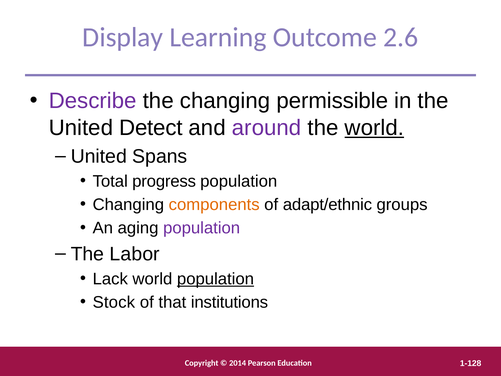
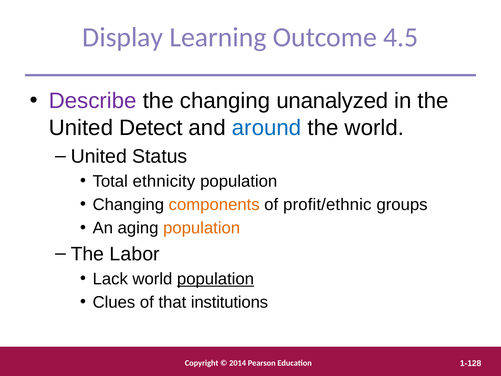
2.6: 2.6 -> 4.5 (401, 37)
permissible: permissible -> unanalyzed (332, 101)
around colour: purple -> blue (267, 128)
world underline: present -> none (374, 128)
Spans: Spans -> Status (160, 156)
progress: progress -> ethnicity (164, 181)
adapt/ethnic: adapt/ethnic -> profit/ethnic (327, 205)
population colour: purple -> orange (202, 228)
Stock: Stock -> Clues (114, 302)
